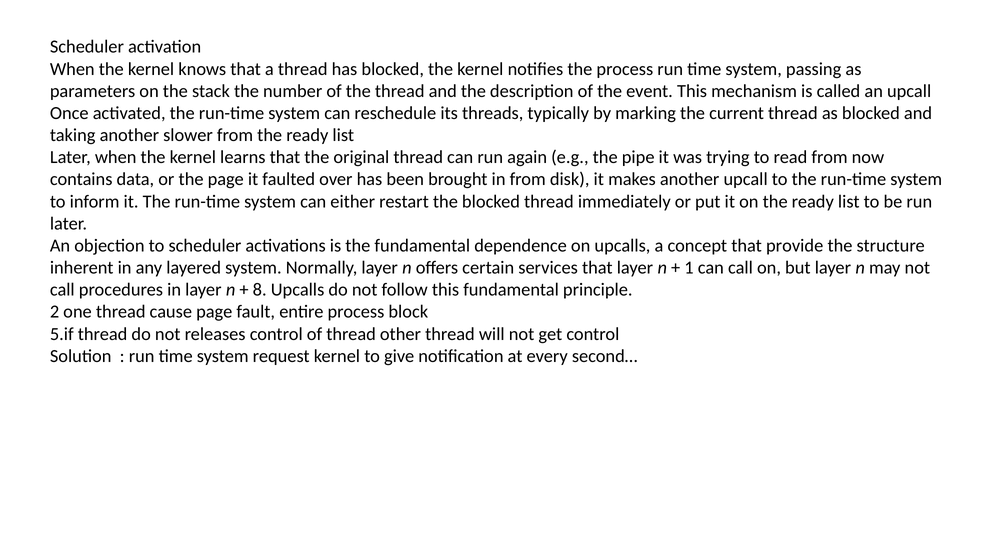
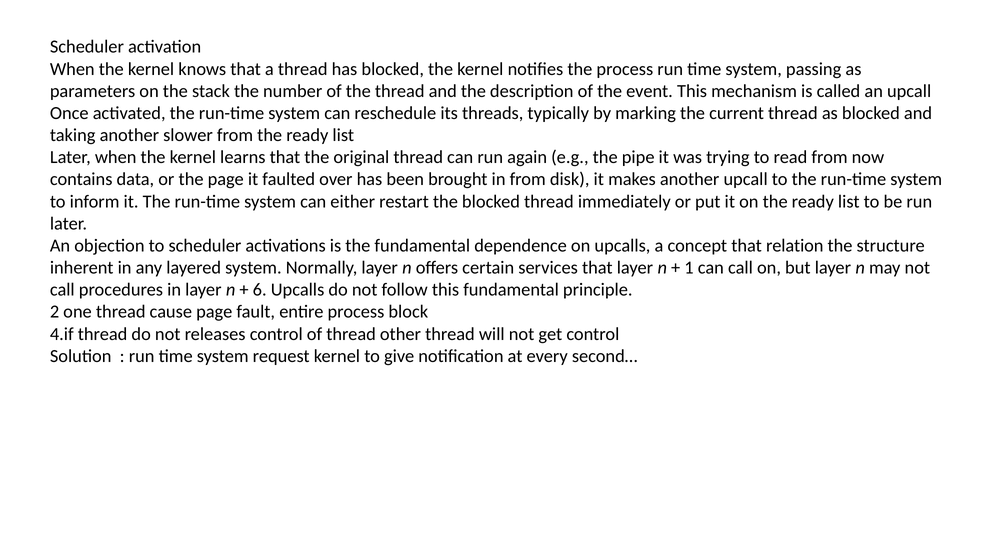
provide: provide -> relation (795, 246)
8: 8 -> 6 (260, 290)
5.if: 5.if -> 4.if (62, 334)
